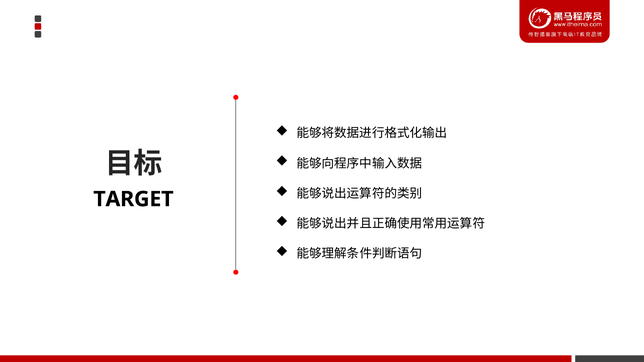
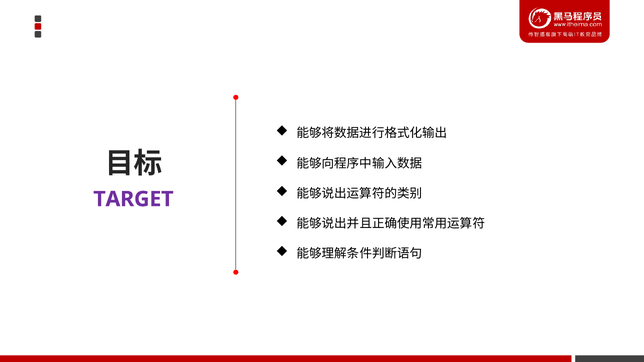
TARGET colour: black -> purple (133, 199)
